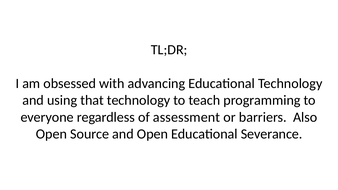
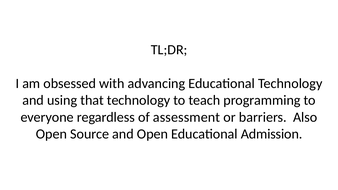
Severance: Severance -> Admission (272, 134)
